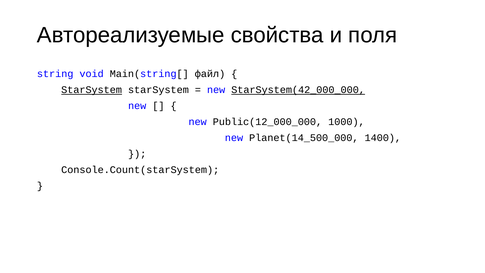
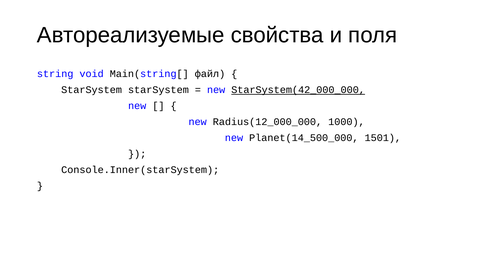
StarSystem underline: present -> none (92, 90)
Public(12_000_000: Public(12_000_000 -> Radius(12_000_000 (267, 122)
1400: 1400 -> 1501 (383, 138)
Console.Count(starSystem: Console.Count(starSystem -> Console.Inner(starSystem (140, 170)
